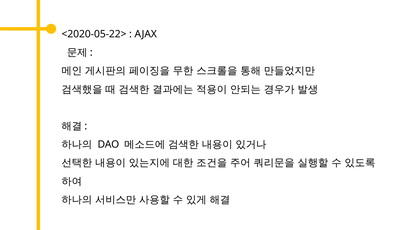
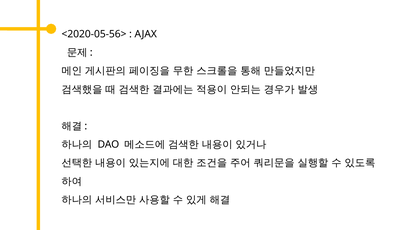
<2020-05-22>: <2020-05-22> -> <2020-05-56> (94, 34)
